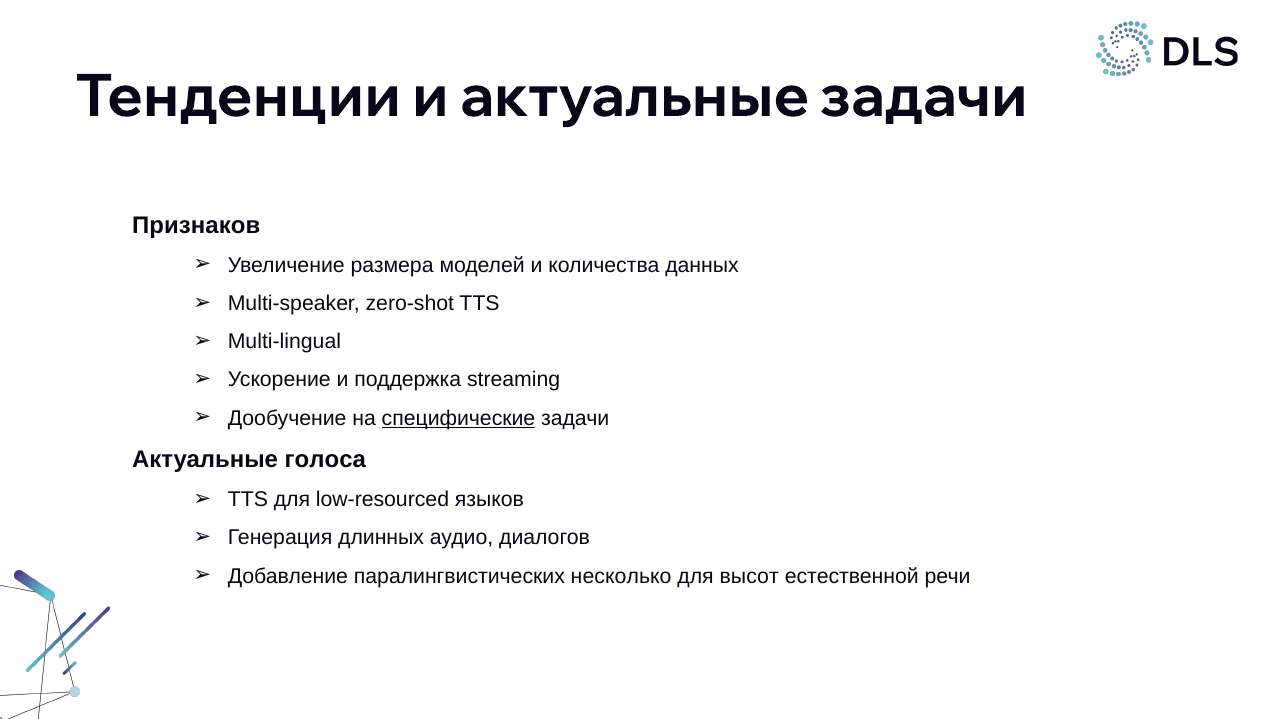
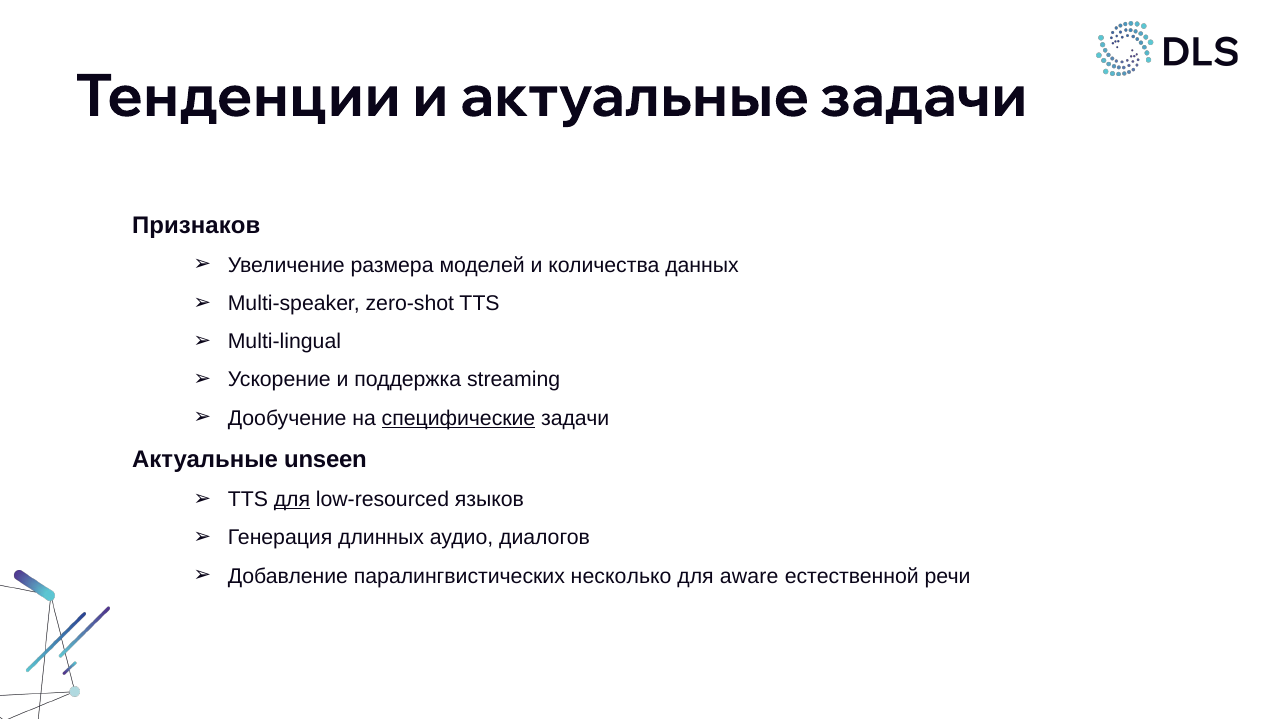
голоса: голоса -> unseen (325, 459)
для underline: none -> present (292, 499)
высот: высот -> aware (749, 576)
